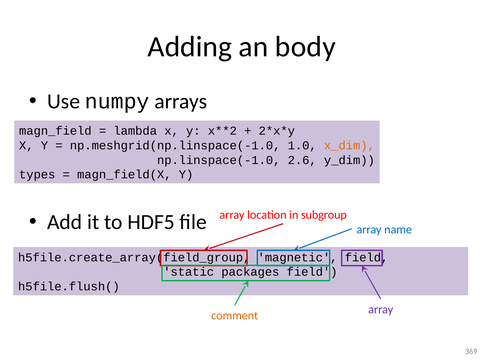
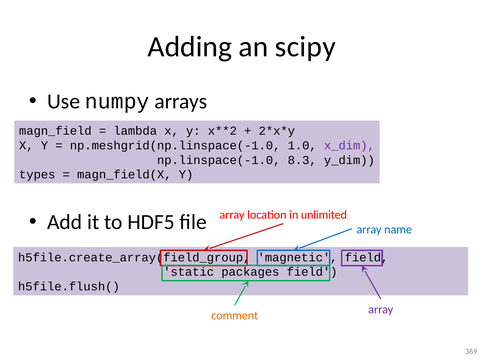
body: body -> scipy (305, 47)
x_dim colour: orange -> purple (349, 146)
2.6: 2.6 -> 8.3 (302, 160)
subgroup: subgroup -> unlimited (324, 215)
